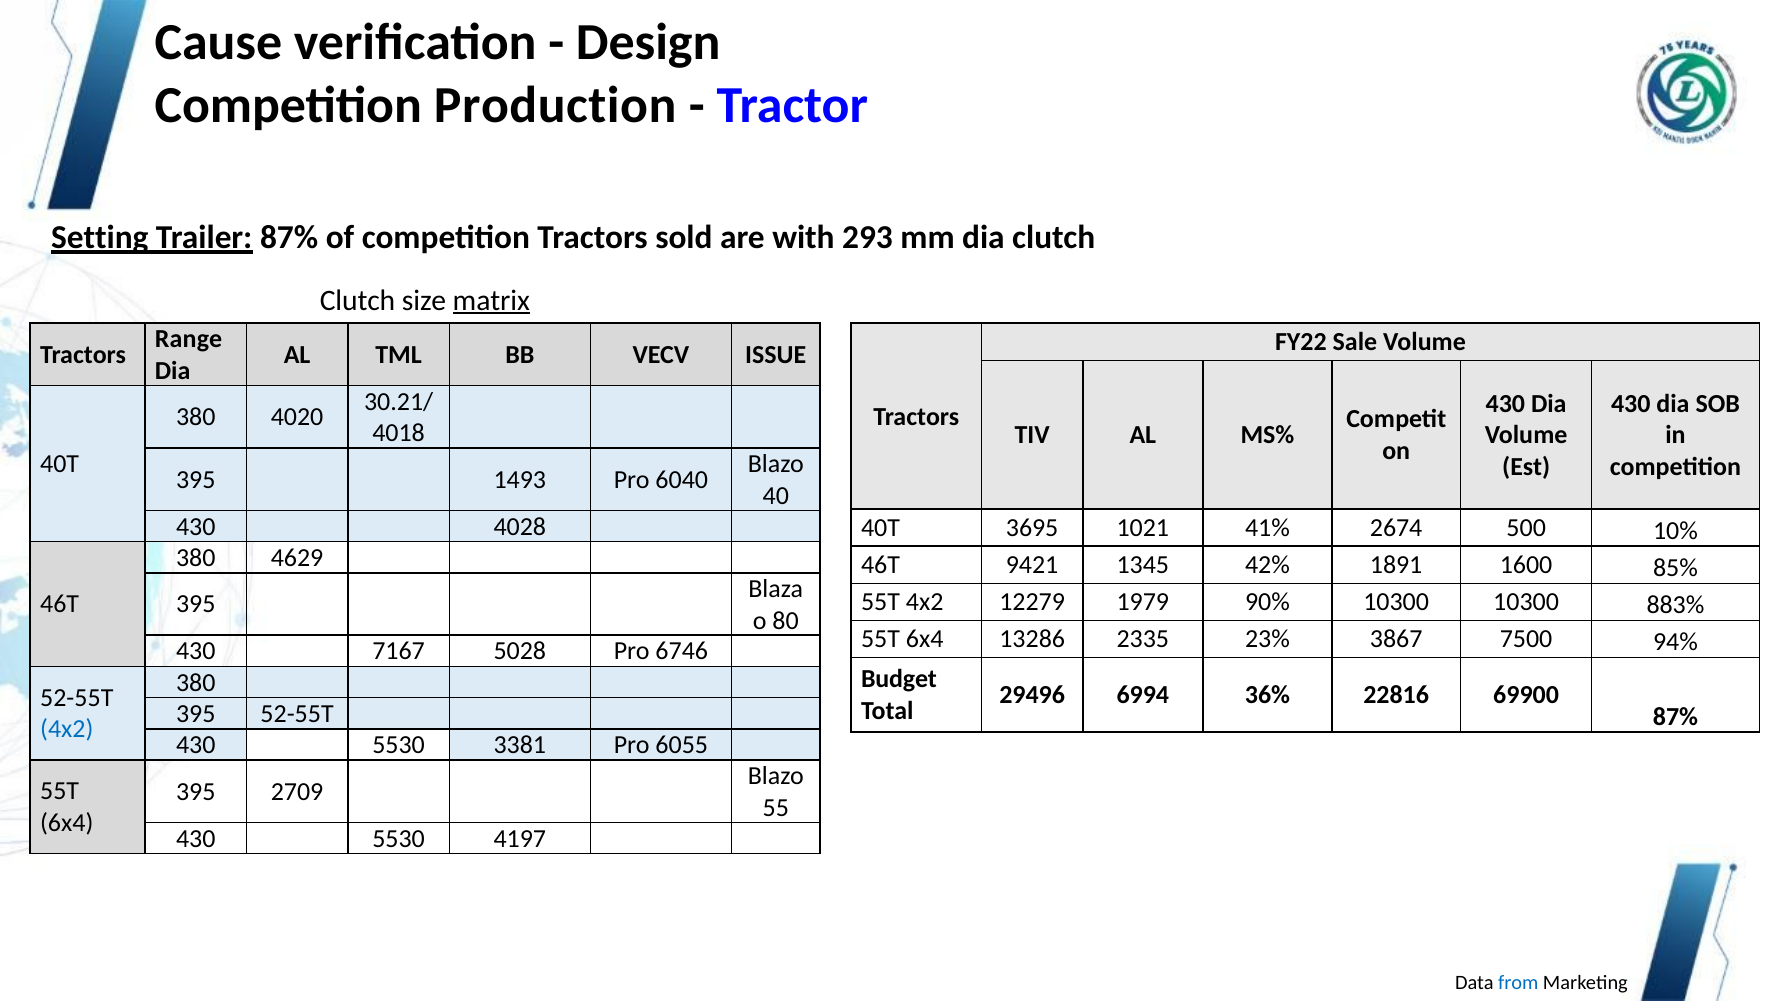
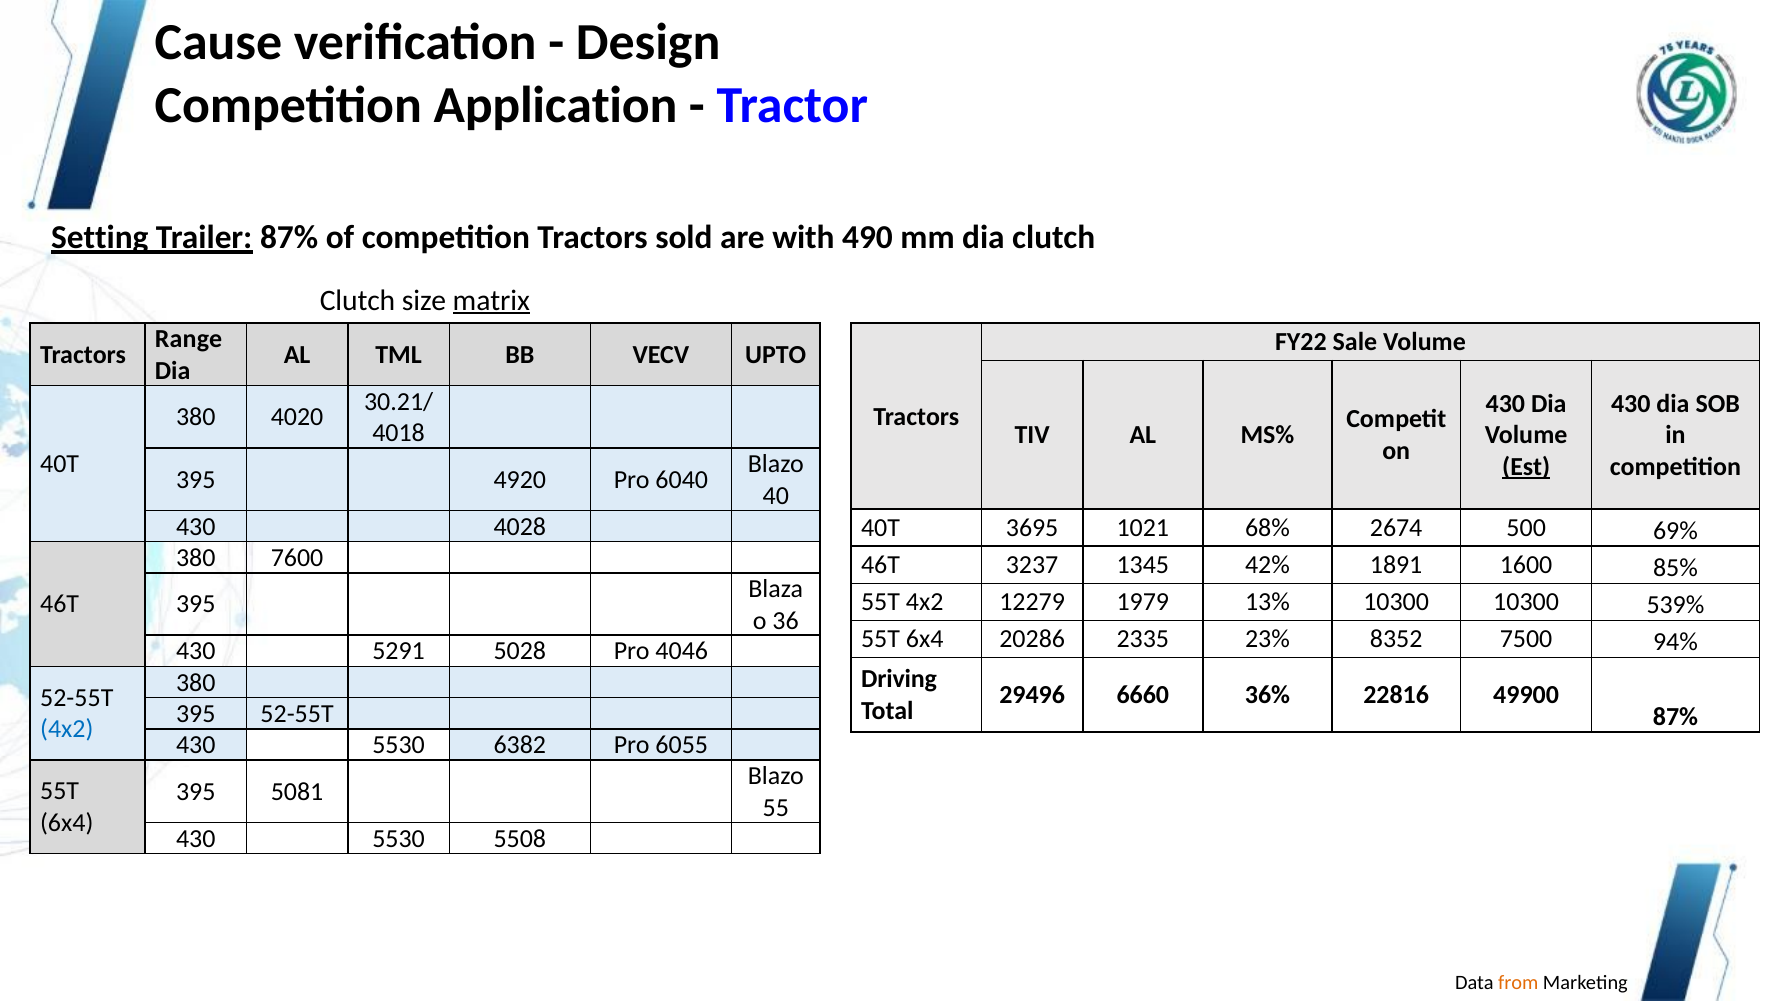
Production: Production -> Application (556, 105)
293: 293 -> 490 (868, 237)
ISSUE: ISSUE -> UPTO (776, 355)
Est underline: none -> present (1526, 467)
1493: 1493 -> 4920 (520, 480)
41%: 41% -> 68% (1267, 528)
10%: 10% -> 69% (1675, 531)
4629: 4629 -> 7600 (297, 558)
9421: 9421 -> 3237 (1032, 565)
90%: 90% -> 13% (1267, 602)
883%: 883% -> 539% (1675, 605)
80: 80 -> 36 (786, 621)
13286: 13286 -> 20286 (1032, 640)
3867: 3867 -> 8352 (1396, 640)
7167: 7167 -> 5291 (399, 651)
6746: 6746 -> 4046 (682, 651)
Budget: Budget -> Driving (899, 680)
6994: 6994 -> 6660 (1143, 695)
69900: 69900 -> 49900 (1526, 695)
3381: 3381 -> 6382 (520, 745)
2709: 2709 -> 5081 (297, 792)
4197: 4197 -> 5508 (520, 839)
from colour: blue -> orange (1518, 983)
